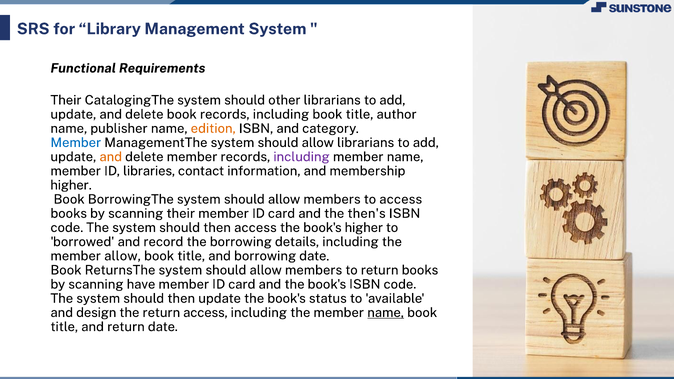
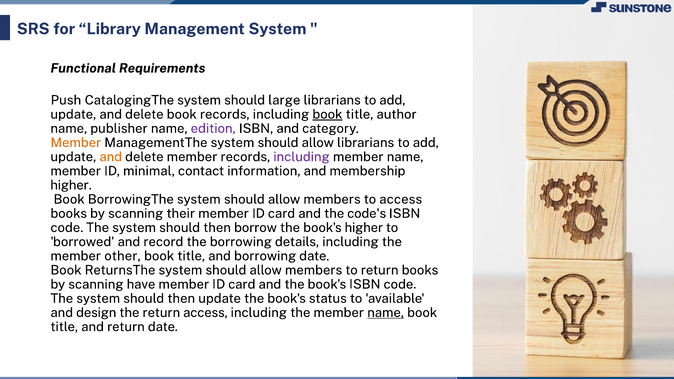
Their: Their -> Push (66, 100)
other: other -> large (284, 100)
book underline: none -> present (327, 114)
edition colour: orange -> purple (213, 129)
Member colour: blue -> orange (76, 143)
libraries: libraries -> minimal (149, 171)
then's: then's -> code's (367, 214)
then access: access -> borrow (255, 228)
member allow: allow -> other (123, 256)
